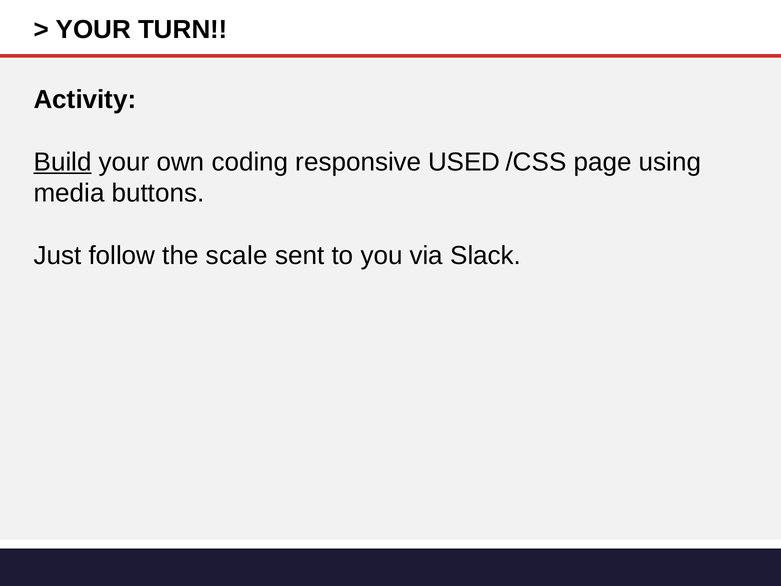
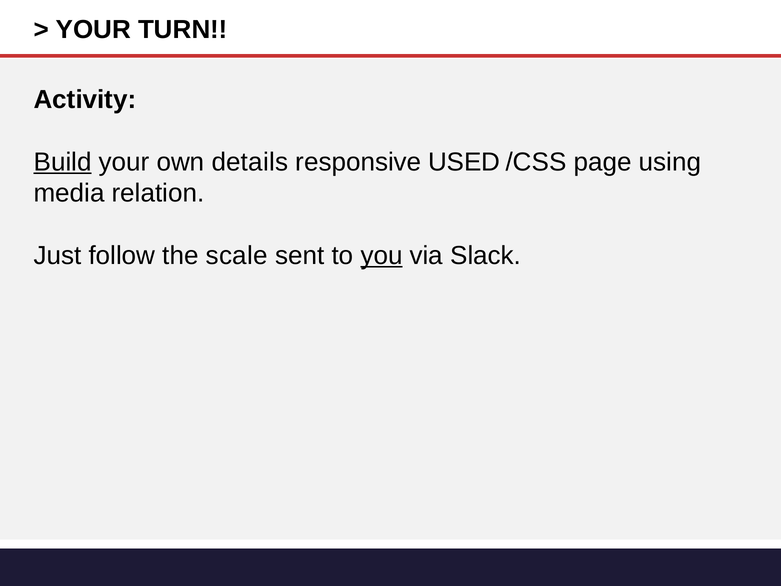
coding: coding -> details (250, 162)
buttons: buttons -> relation (158, 193)
you underline: none -> present (382, 256)
